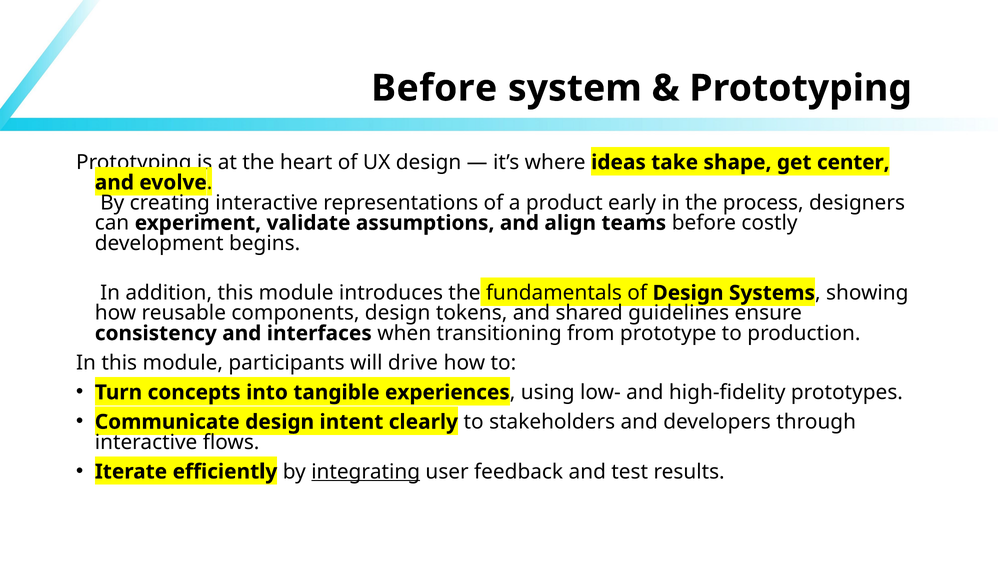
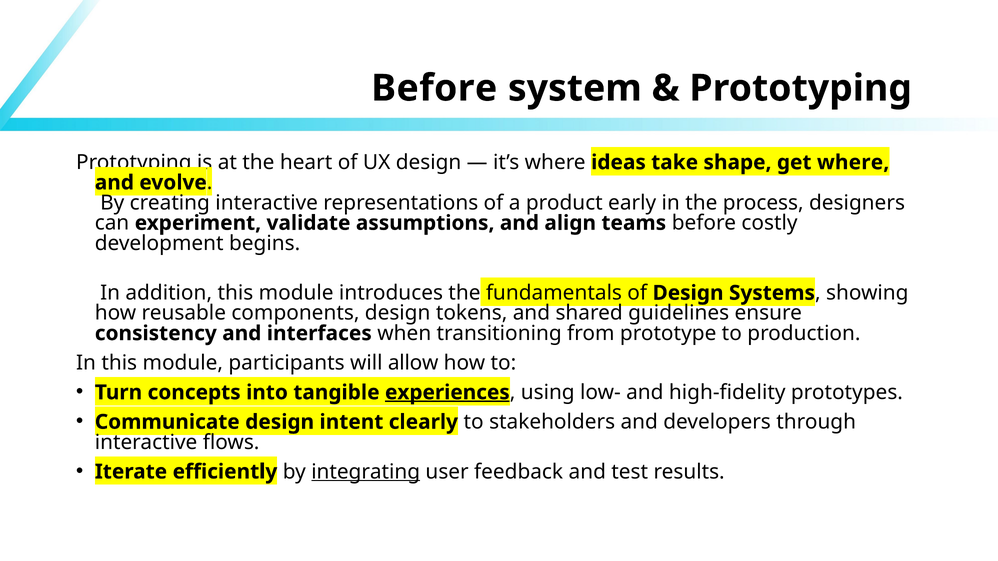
get center: center -> where (853, 162)
drive: drive -> allow (413, 363)
experiences underline: none -> present (447, 393)
